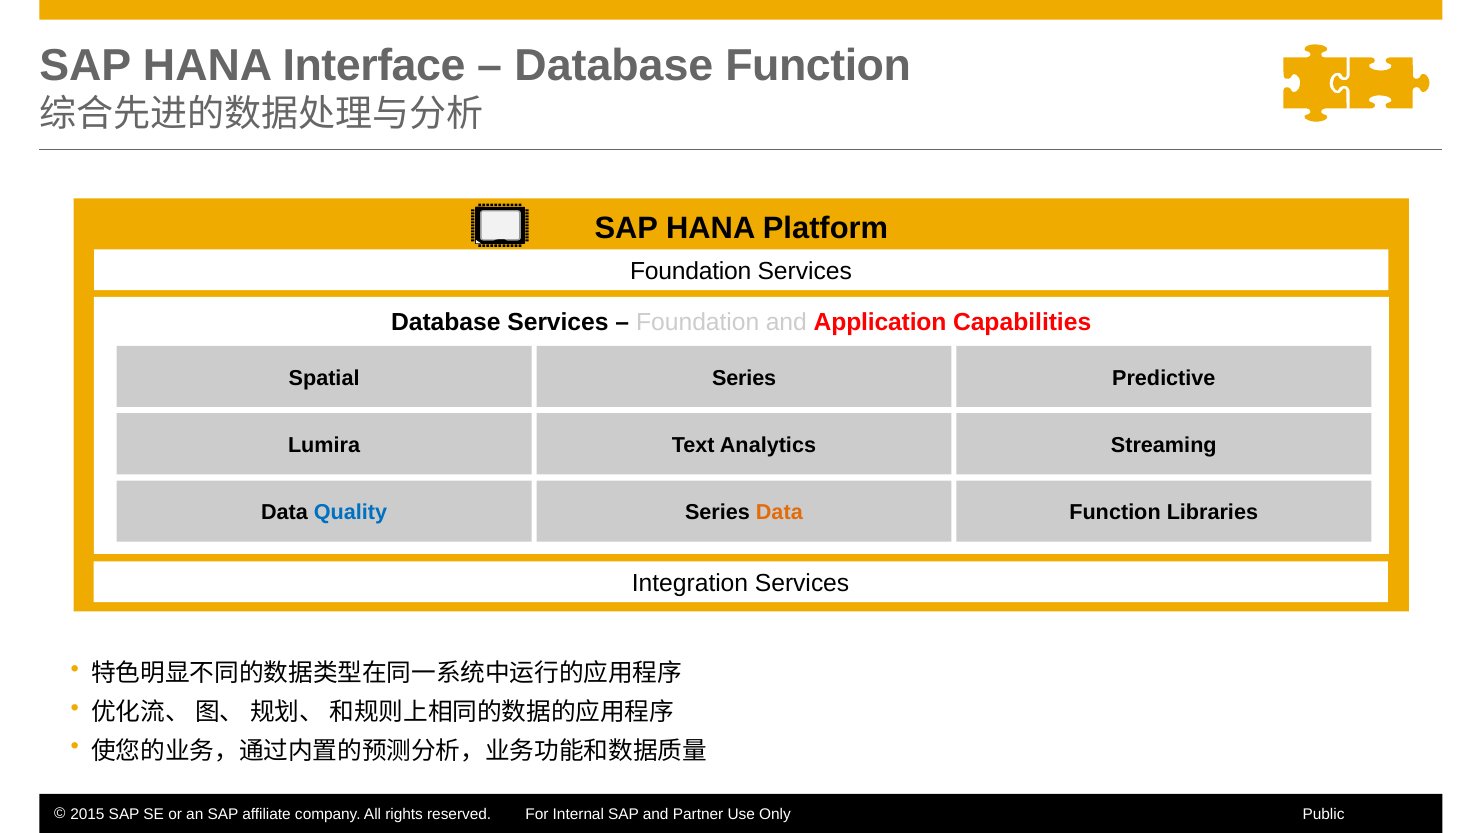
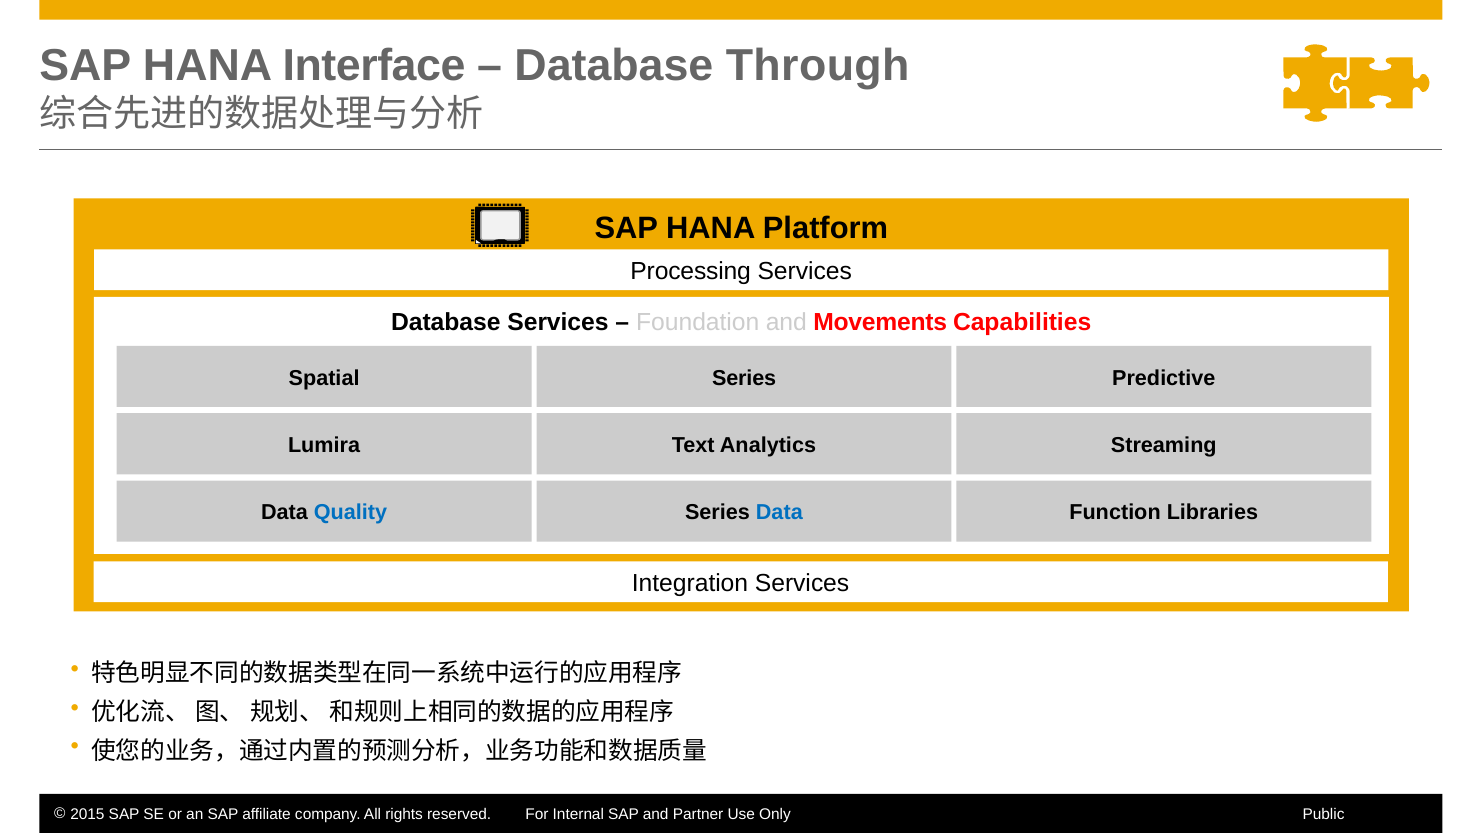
Database Function: Function -> Through (818, 66)
Foundation: Foundation -> Processing (691, 272)
Application: Application -> Movements (880, 322)
Data colour: orange -> blue (779, 513)
